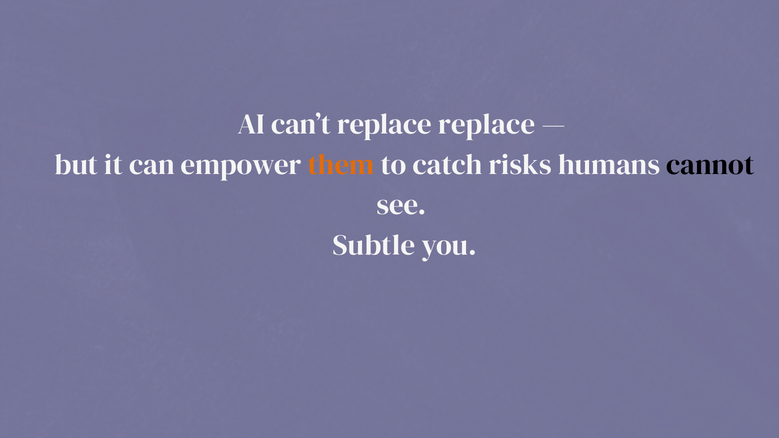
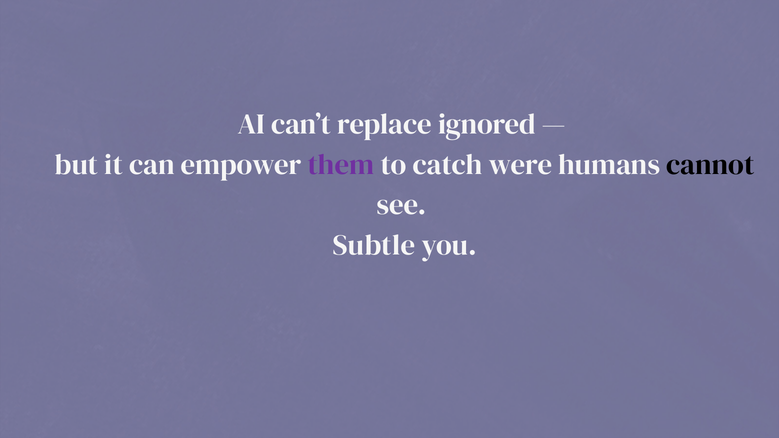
replace replace: replace -> ignored (487, 124)
them colour: orange -> purple (341, 165)
risks: risks -> were (520, 165)
